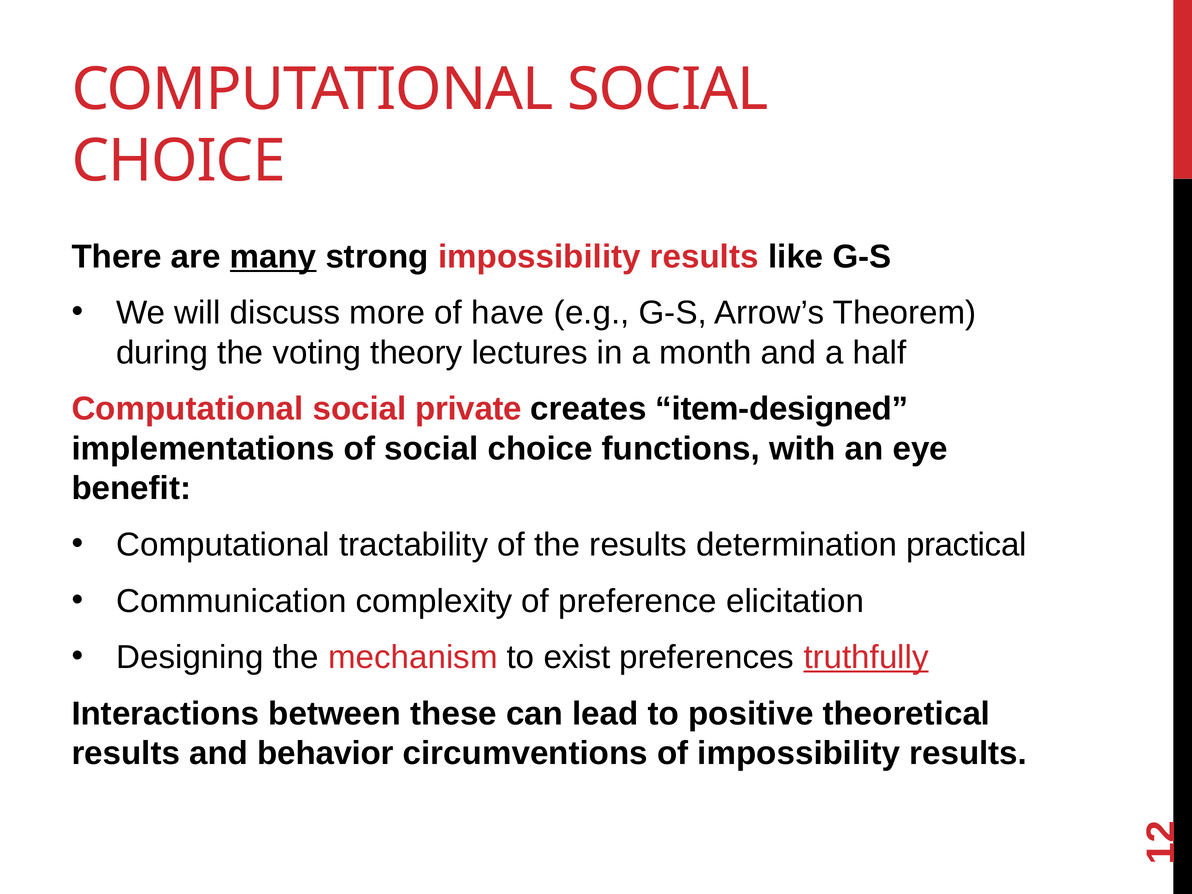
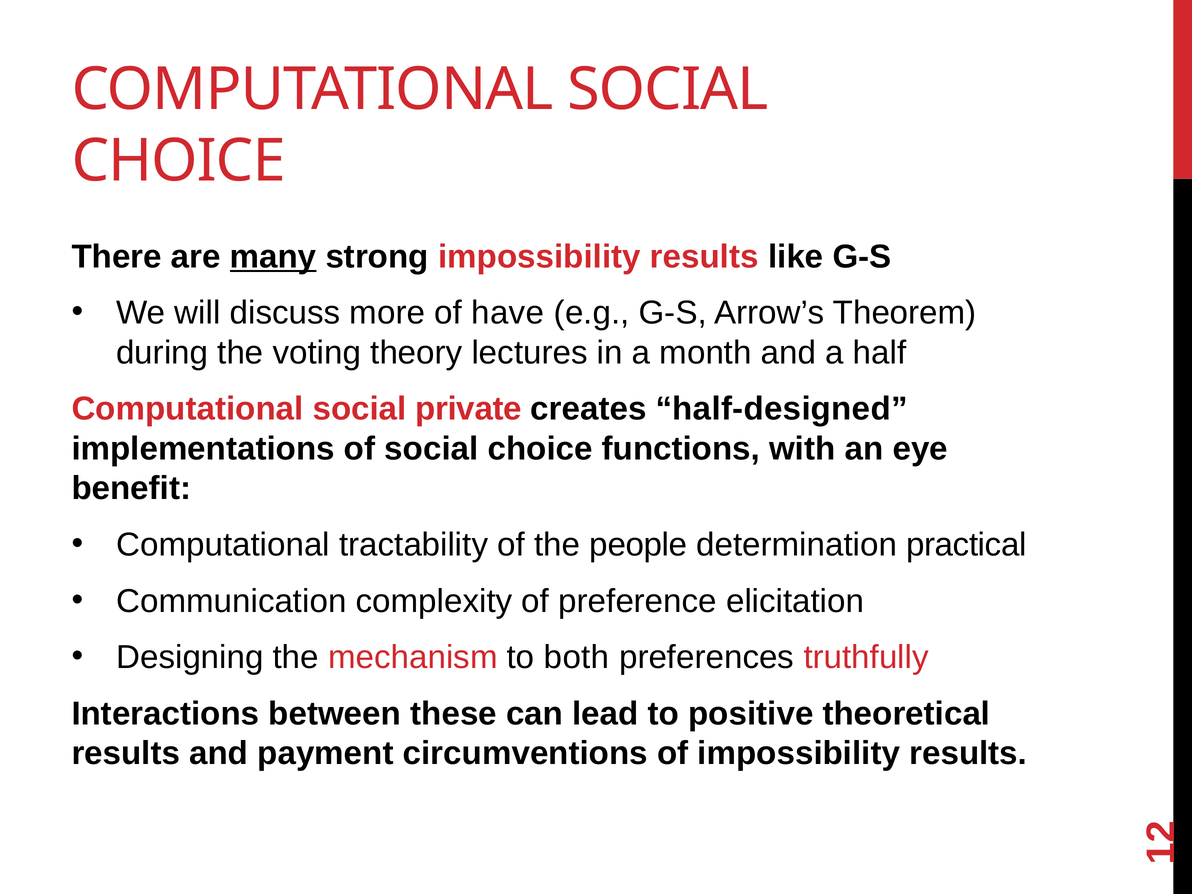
item-designed: item-designed -> half-designed (782, 409)
the results: results -> people (638, 545)
exist: exist -> both (577, 657)
truthfully underline: present -> none (866, 657)
behavior: behavior -> payment (326, 753)
